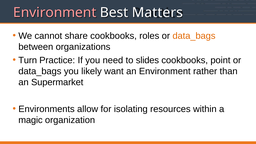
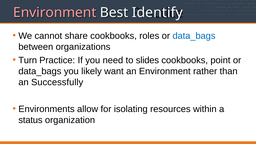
Matters: Matters -> Identify (157, 12)
data_bags colour: orange -> blue (194, 36)
Supermarket: Supermarket -> Successfully (57, 82)
magic: magic -> status (30, 120)
